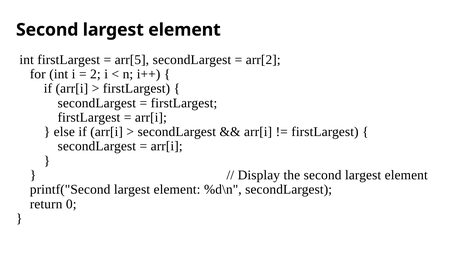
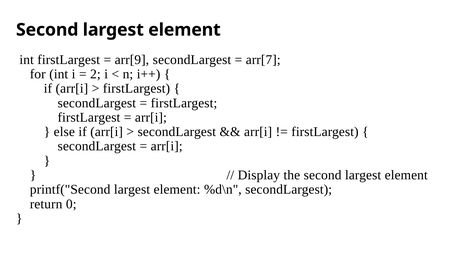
arr[5: arr[5 -> arr[9 (132, 60)
arr[2: arr[2 -> arr[7 (263, 60)
